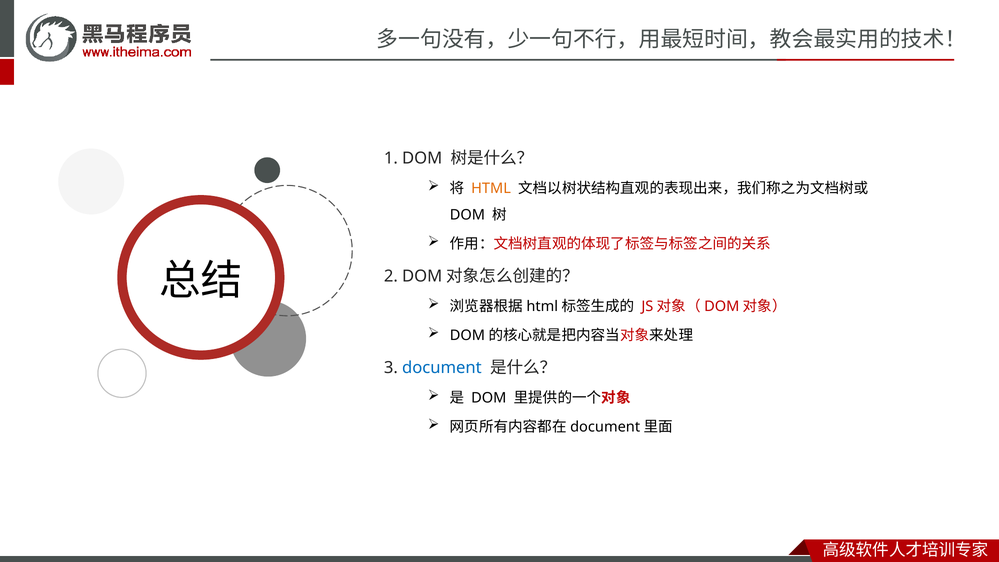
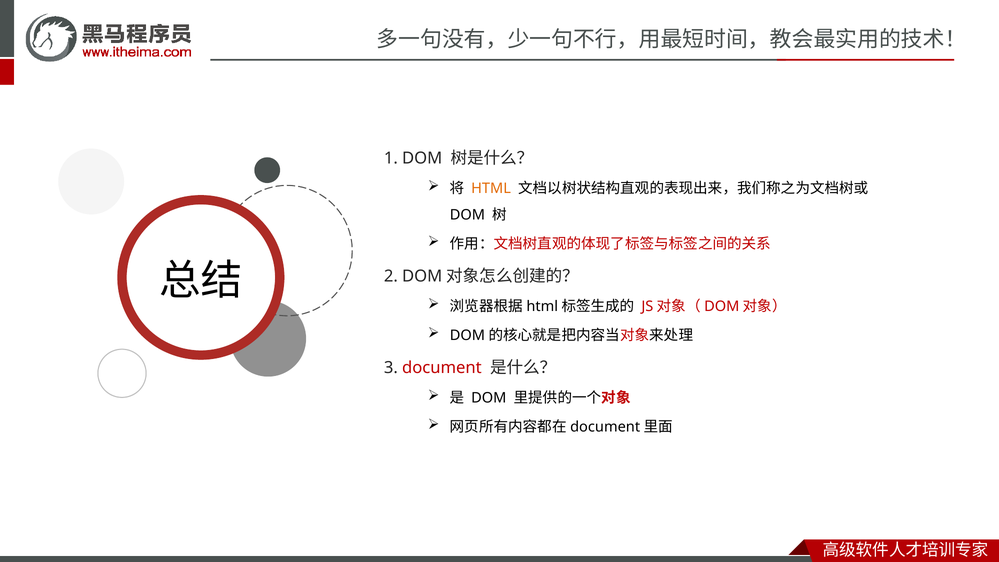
document colour: blue -> red (442, 368)
